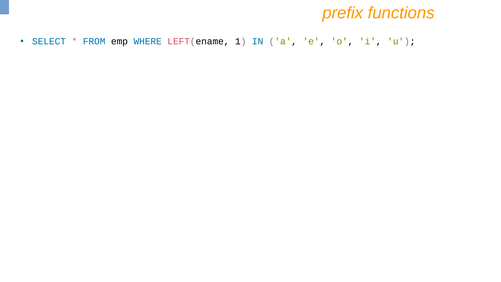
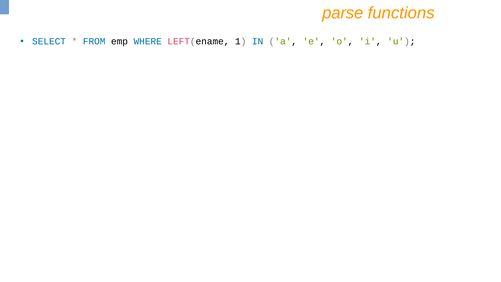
prefix: prefix -> parse (343, 13)
